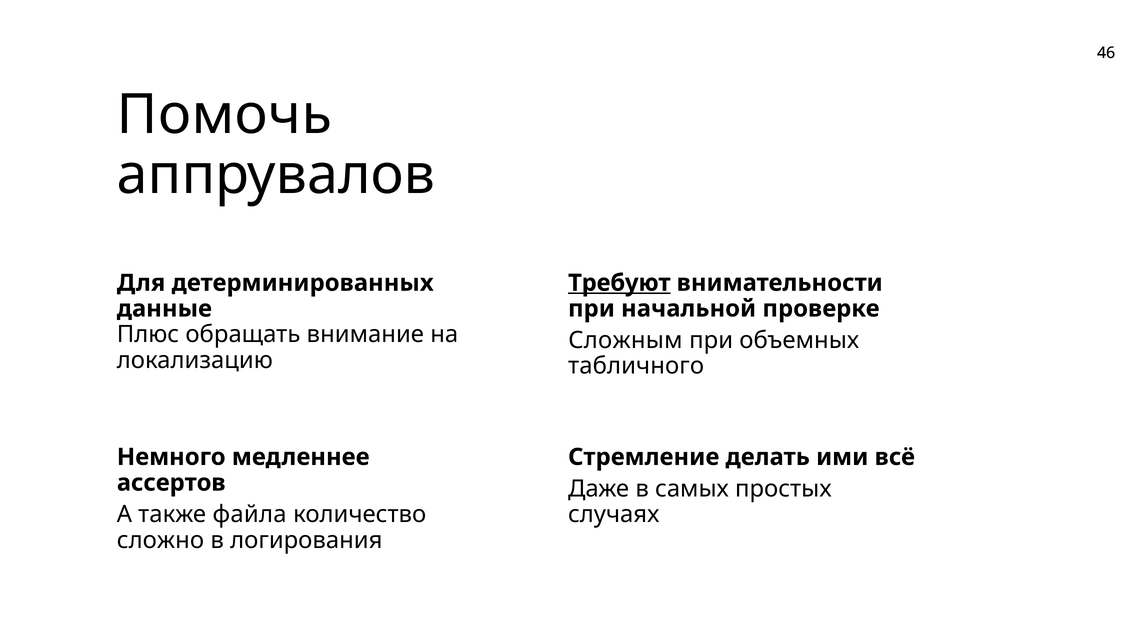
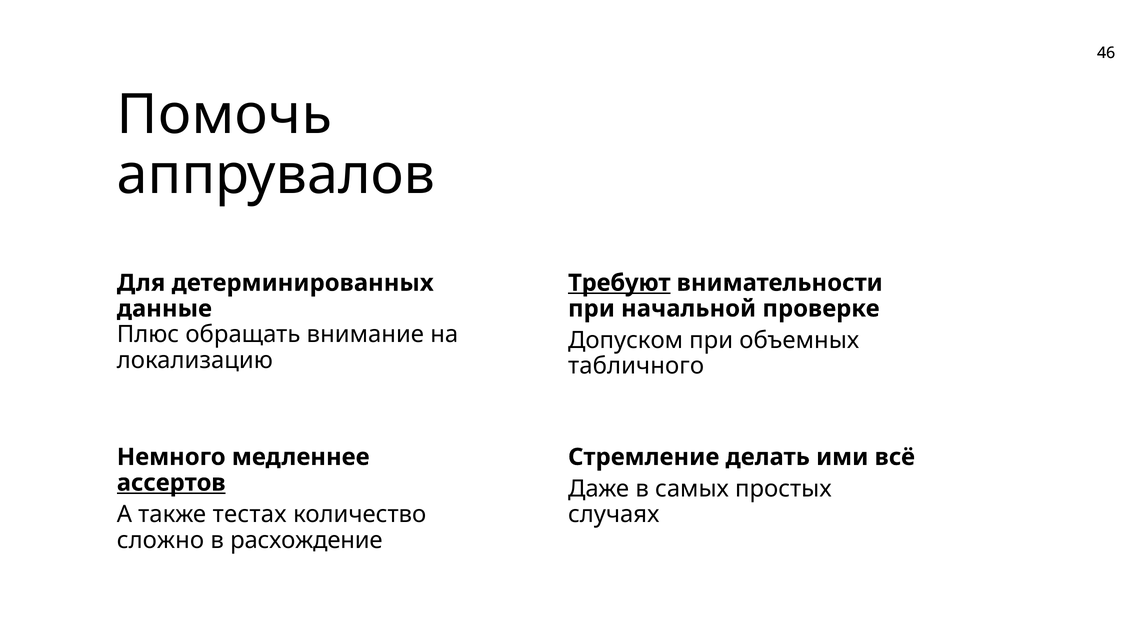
Сложным: Сложным -> Допуском (626, 341)
ассертов underline: none -> present (171, 483)
файла: файла -> тестах (250, 515)
логирования: логирования -> расхождение (306, 541)
